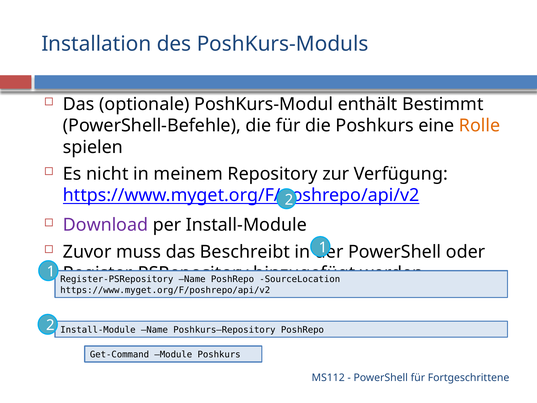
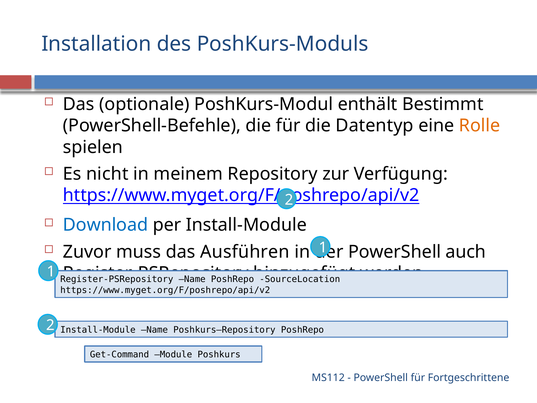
die Poshkurs: Poshkurs -> Datentyp (375, 126)
Download colour: purple -> blue (105, 225)
Beschreibt: Beschreibt -> Ausführen (245, 252)
oder: oder -> auch (466, 252)
